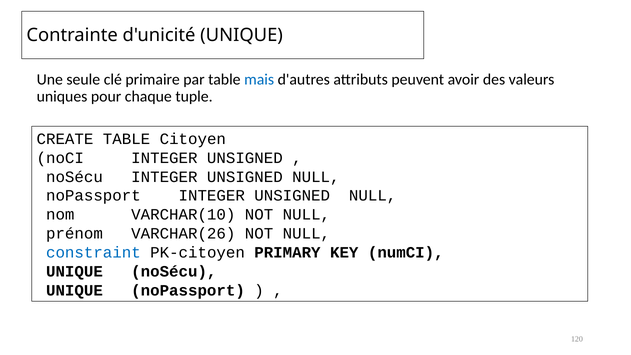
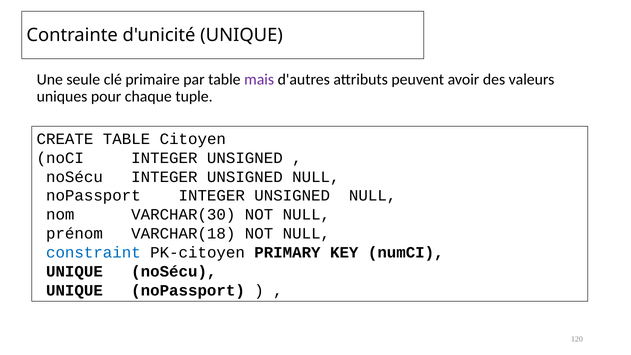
mais colour: blue -> purple (259, 79)
VARCHAR(10: VARCHAR(10 -> VARCHAR(30 (183, 215)
VARCHAR(26: VARCHAR(26 -> VARCHAR(18 (183, 234)
